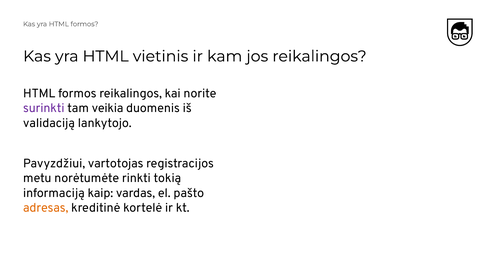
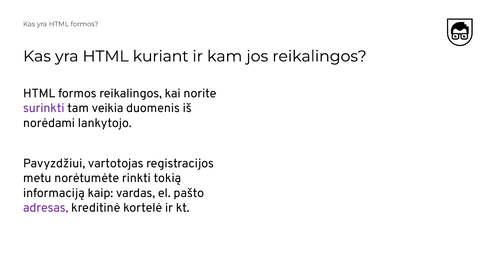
vietinis: vietinis -> kuriant (161, 56)
validaciją: validaciją -> norėdami (49, 123)
adresas colour: orange -> purple (46, 208)
